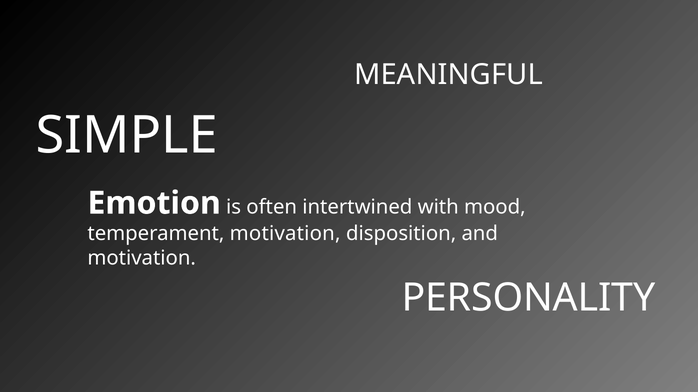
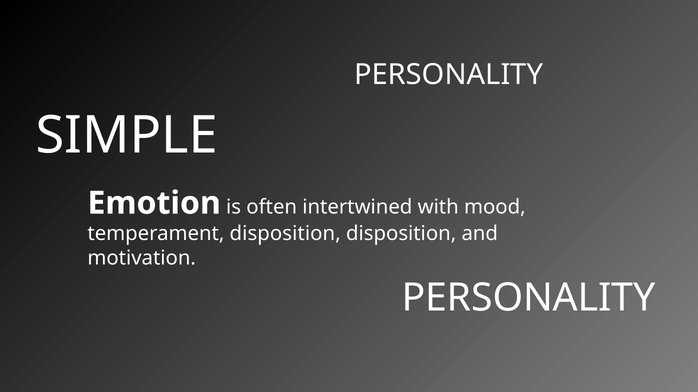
MEANINGFUL: MEANINGFUL -> PERSONALITY (449, 75)
temperament motivation: motivation -> disposition (285, 234)
